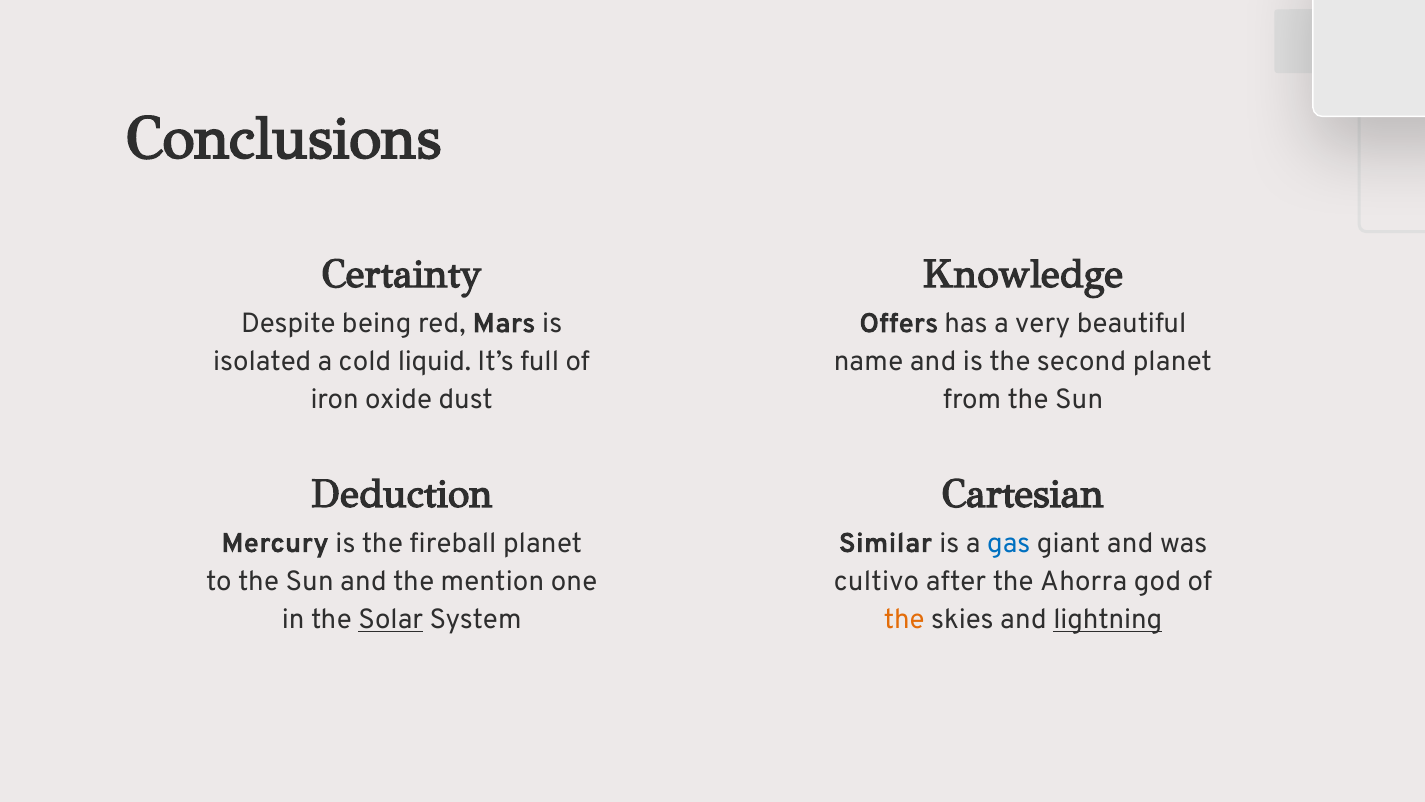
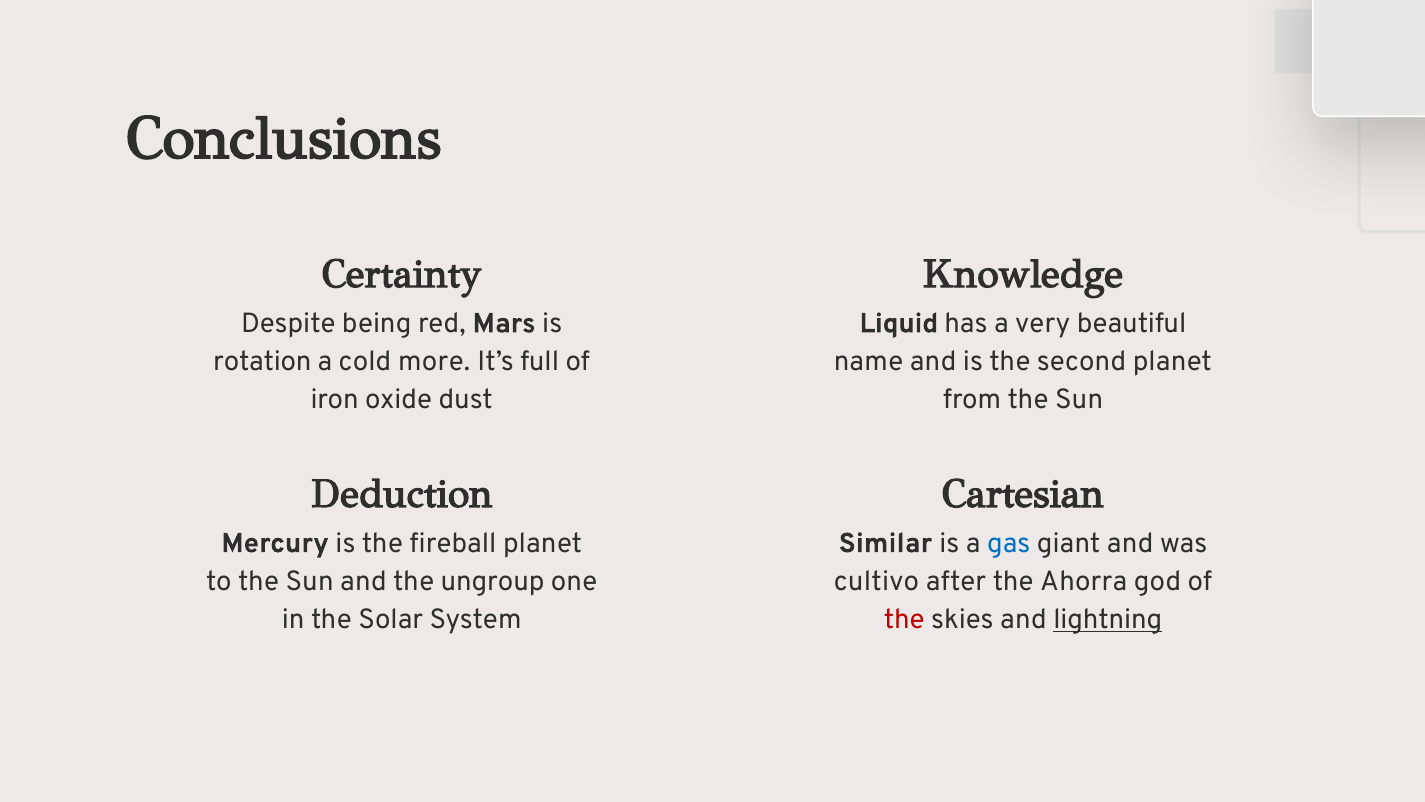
Offers: Offers -> Liquid (899, 323)
isolated: isolated -> rotation (262, 361)
liquid: liquid -> more (434, 361)
mention: mention -> ungroup (493, 581)
Solar underline: present -> none (391, 619)
the colour: orange -> red (904, 619)
